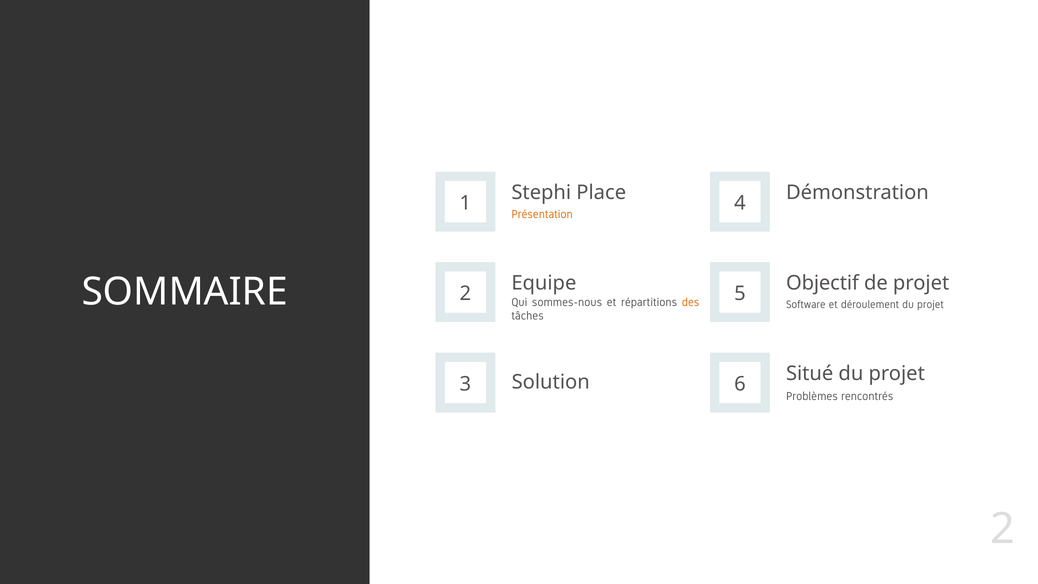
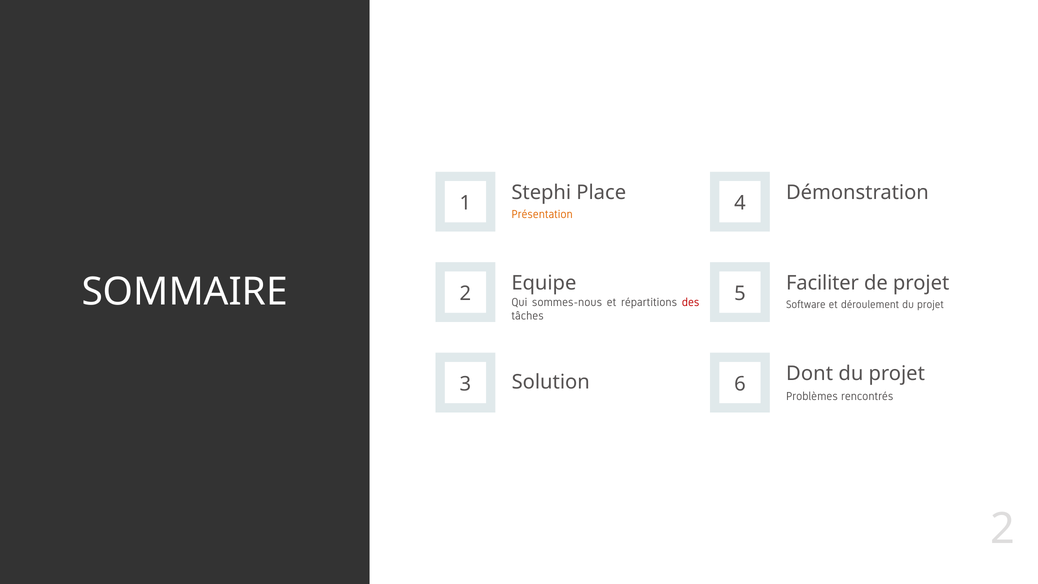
Objectif: Objectif -> Faciliter (822, 283)
des colour: orange -> red (691, 302)
Situé: Situé -> Dont (810, 374)
